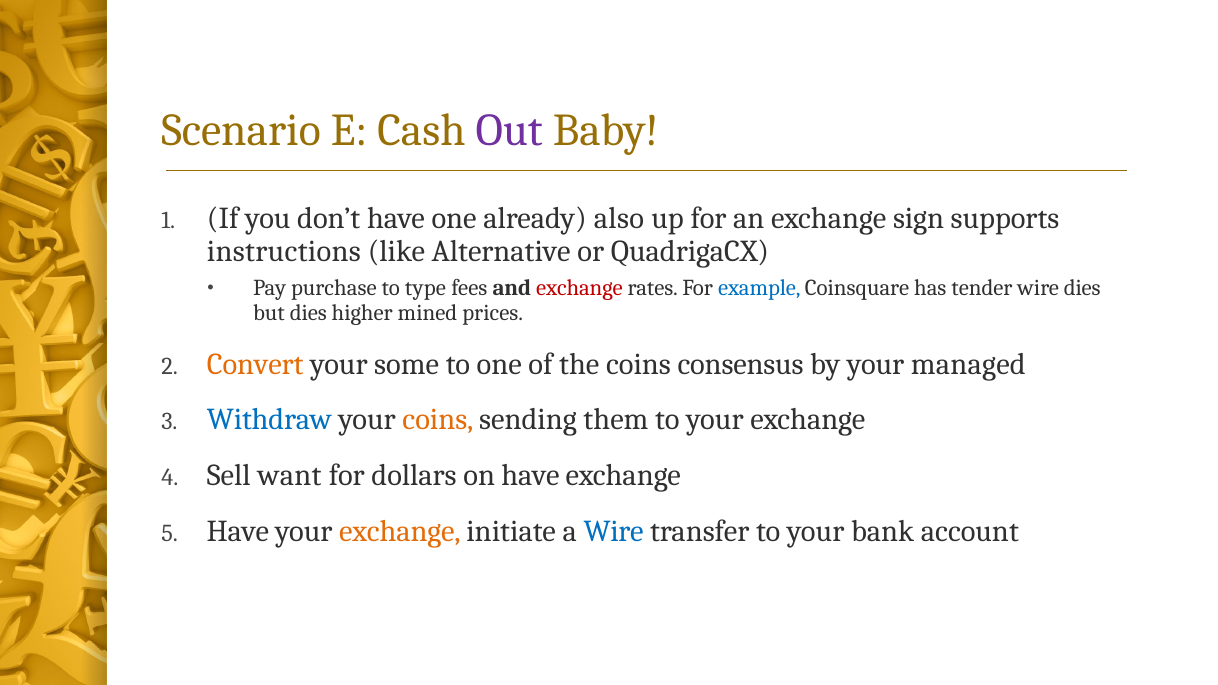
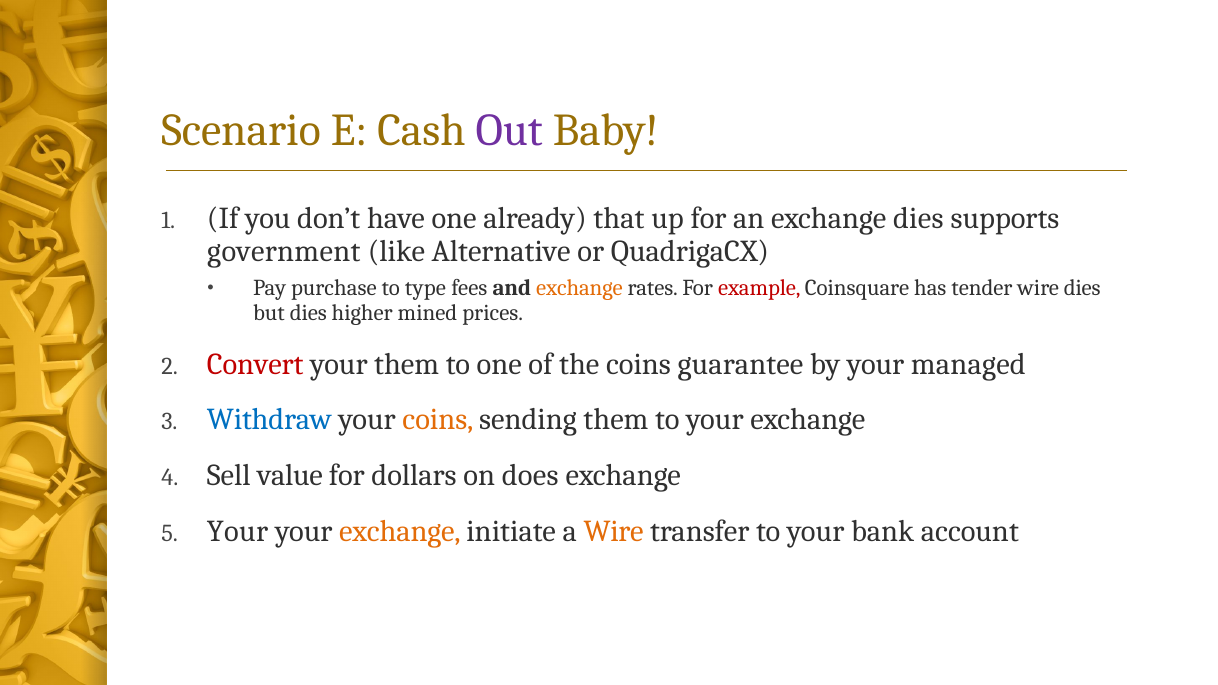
also: also -> that (619, 219)
exchange sign: sign -> dies (918, 219)
instructions: instructions -> government (284, 252)
exchange colour: red -> orange (579, 288)
example colour: blue -> red (759, 288)
Convert colour: orange -> red (255, 364)
your some: some -> them (407, 364)
consensus: consensus -> guarantee (740, 364)
want: want -> value (290, 476)
on have: have -> does (530, 476)
Have: Have -> Your (238, 532)
Wire colour: blue -> orange (614, 532)
